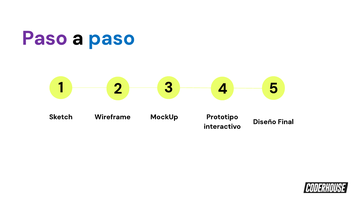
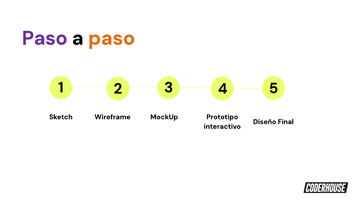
paso colour: blue -> orange (112, 38)
